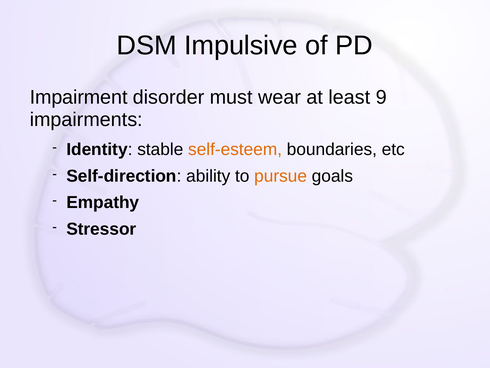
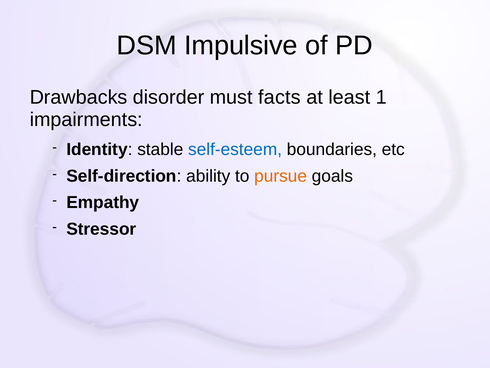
Impairment: Impairment -> Drawbacks (79, 97)
wear: wear -> facts (280, 97)
9: 9 -> 1 (381, 97)
self-esteem colour: orange -> blue (235, 149)
